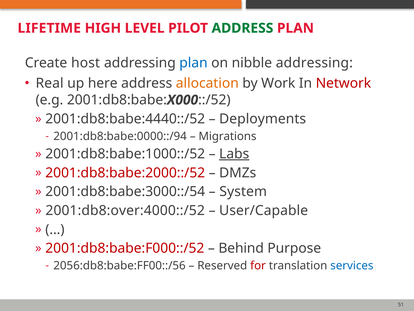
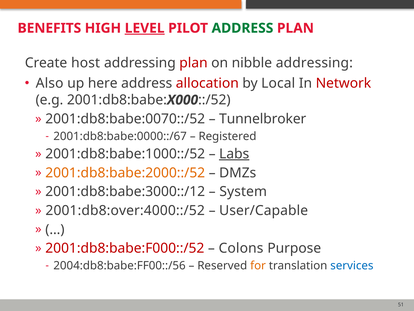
LIFETIME: LIFETIME -> BENEFITS (49, 28)
LEVEL underline: none -> present (145, 28)
plan colour: blue -> red (193, 63)
Real: Real -> Also (50, 83)
allocation colour: orange -> red (207, 83)
Work: Work -> Local (278, 83)
2001:db8:babe:4440::/52: 2001:db8:babe:4440::/52 -> 2001:db8:babe:0070::/52 (125, 119)
Deployments: Deployments -> Tunnelbroker (263, 119)
2001:db8:babe:0000::/94: 2001:db8:babe:0000::/94 -> 2001:db8:babe:0000::/67 (120, 136)
Migrations: Migrations -> Registered (227, 136)
2001:db8:babe:2000::/52 colour: red -> orange (125, 173)
2001:db8:babe:3000::/54: 2001:db8:babe:3000::/54 -> 2001:db8:babe:3000::/12 (125, 191)
Behind: Behind -> Colons (241, 248)
2056:db8:babe:FF00::/56: 2056:db8:babe:FF00::/56 -> 2004:db8:babe:FF00::/56 (120, 265)
for colour: red -> orange (258, 265)
